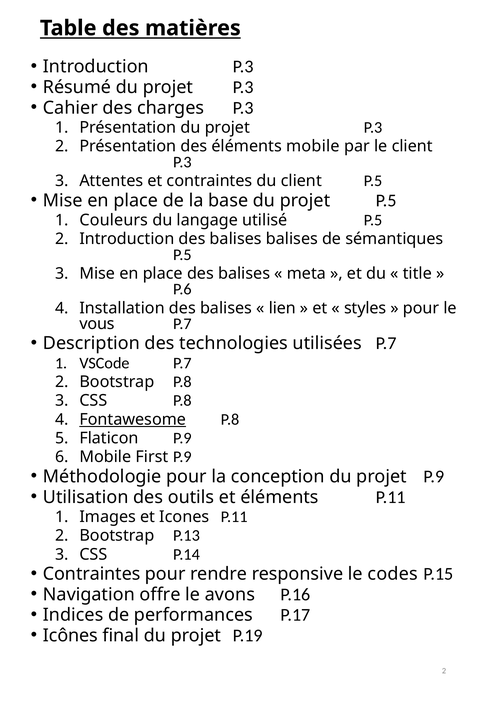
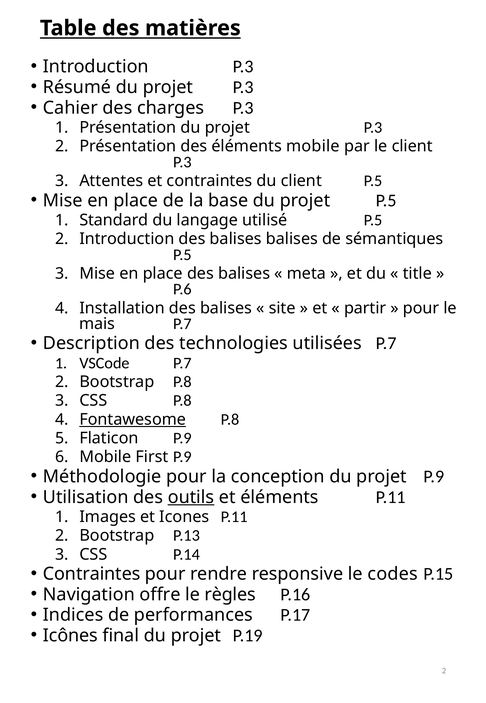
Couleurs: Couleurs -> Standard (114, 220)
lien: lien -> site (282, 308)
styles: styles -> partir (365, 308)
vous: vous -> mais (97, 323)
outils underline: none -> present (191, 496)
avons: avons -> règles (230, 594)
